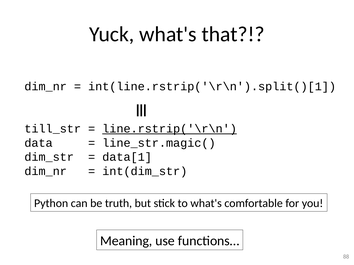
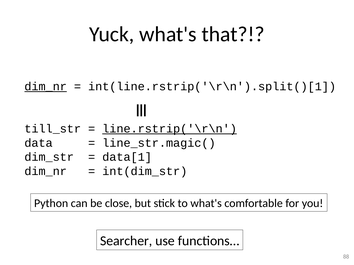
dim_nr underline: none -> present (46, 87)
truth: truth -> close (119, 204)
Meaning: Meaning -> Searcher (126, 241)
